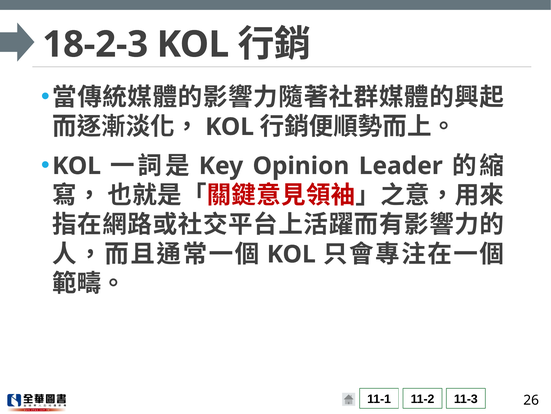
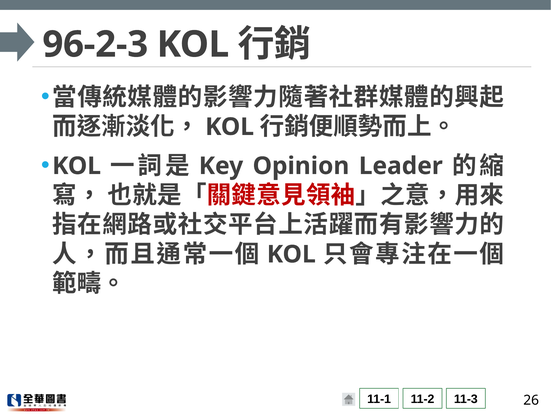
18-2-3: 18-2-3 -> 96-2-3 (95, 44)
